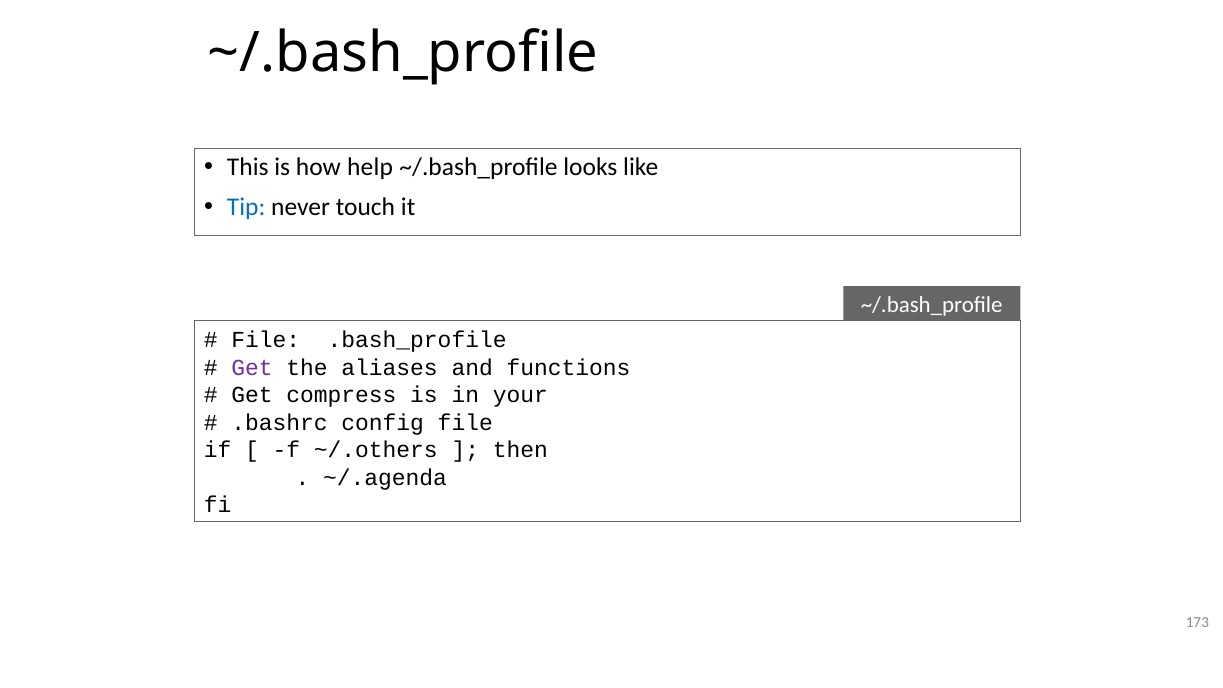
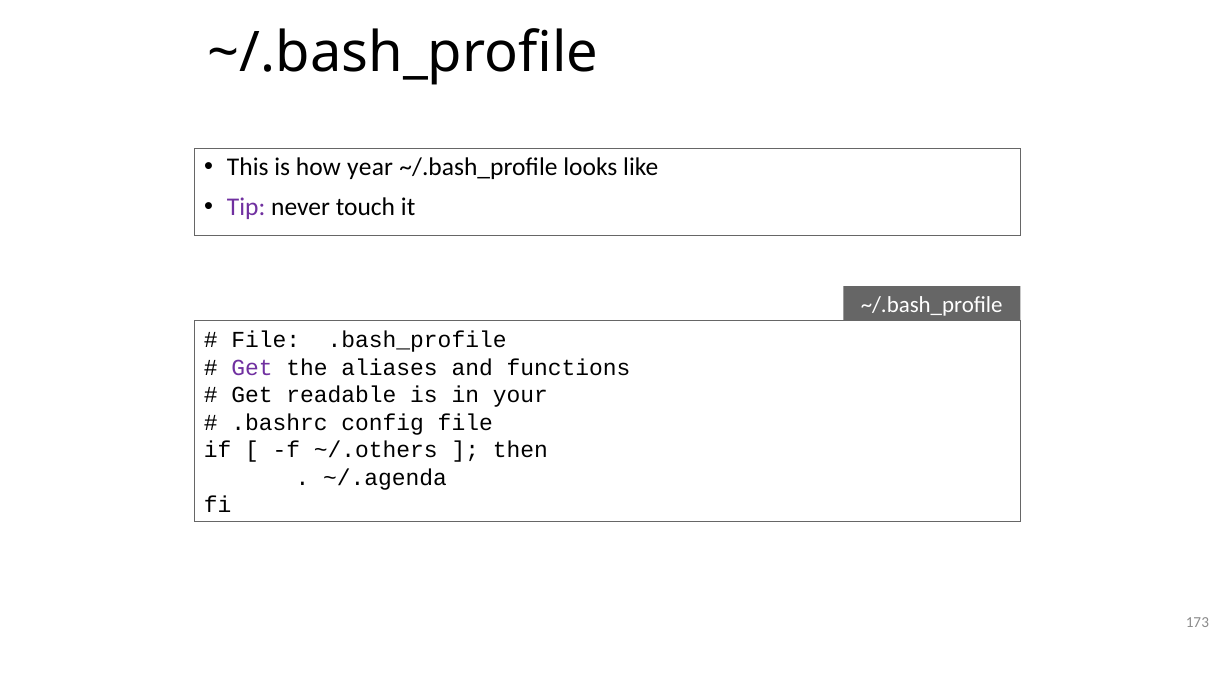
help: help -> year (370, 167)
Tip colour: blue -> purple (246, 207)
compress: compress -> readable (341, 395)
